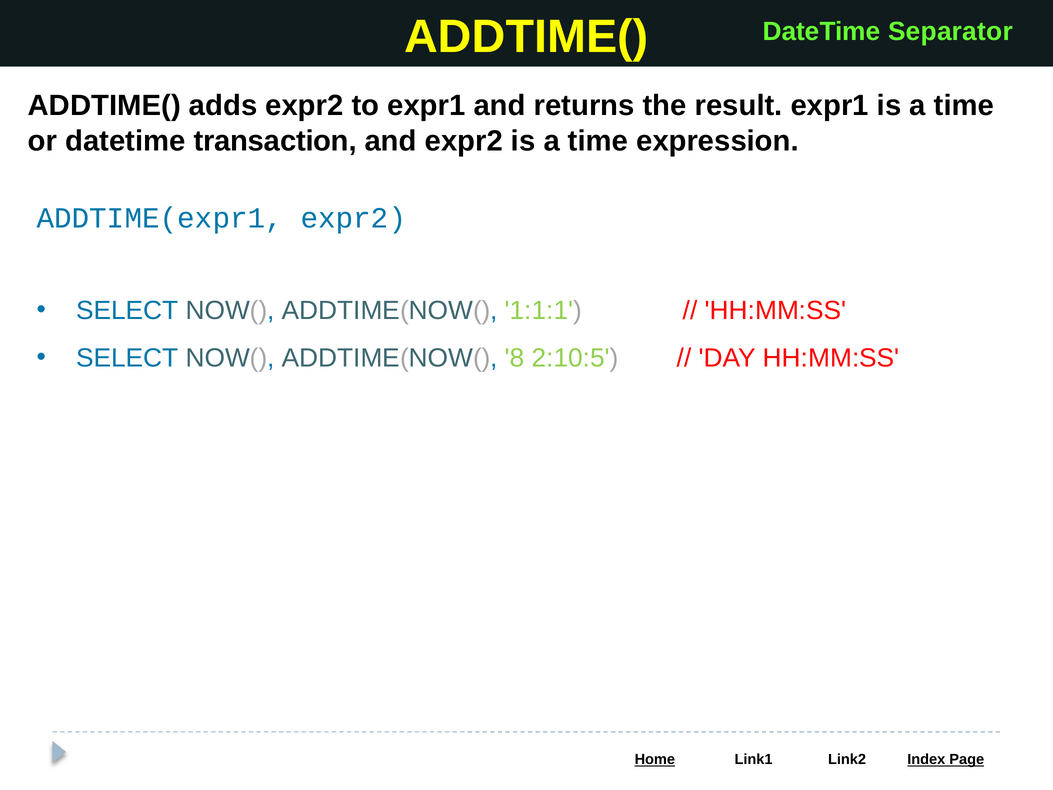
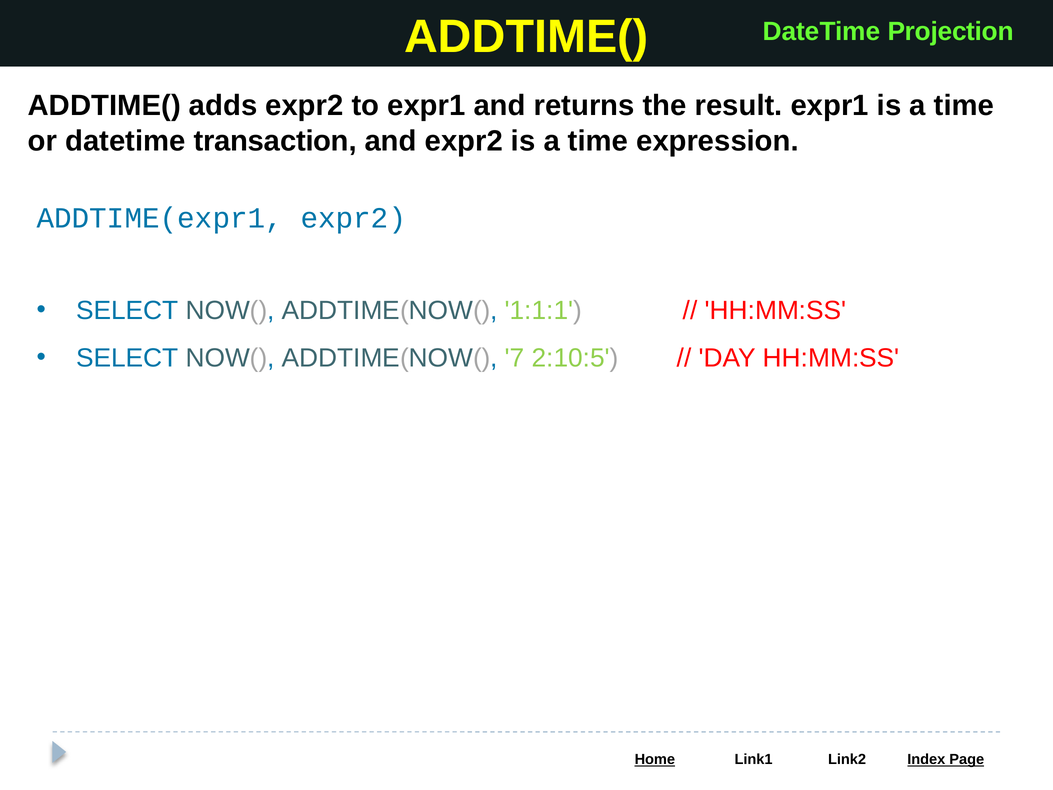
Separator: Separator -> Projection (951, 32)
8: 8 -> 7 (515, 358)
